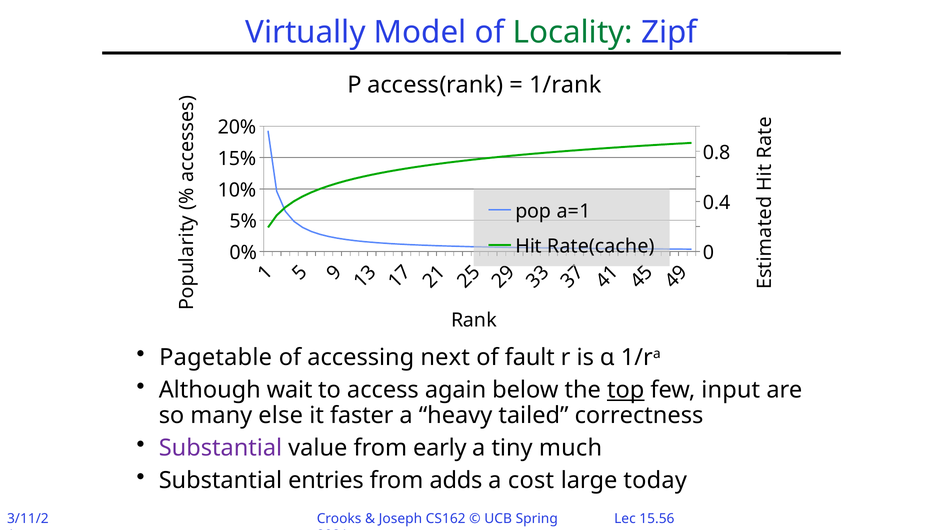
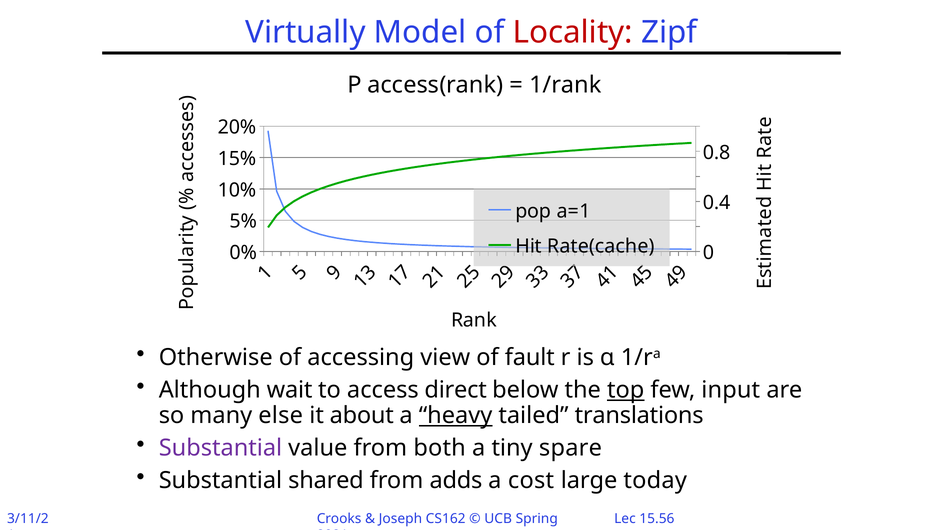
Locality colour: green -> red (573, 32)
Pagetable: Pagetable -> Otherwise (216, 358)
next: next -> view (445, 358)
again: again -> direct (456, 390)
faster: faster -> about (362, 416)
heavy underline: none -> present (456, 416)
correctness: correctness -> translations (639, 416)
early: early -> both (440, 448)
much: much -> spare (571, 448)
entries: entries -> shared (326, 481)
